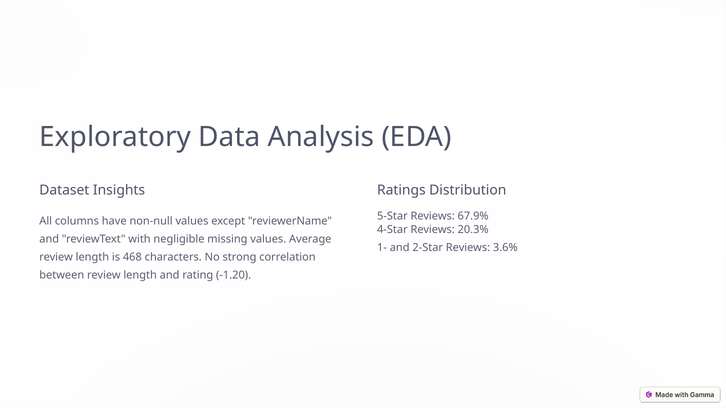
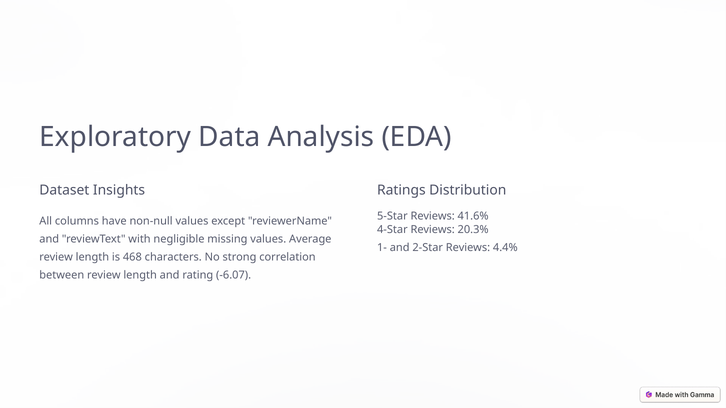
67.9%: 67.9% -> 41.6% (473, 217)
3.6%: 3.6% -> 4.4% (505, 248)
-1.20: -1.20 -> -6.07 (234, 275)
